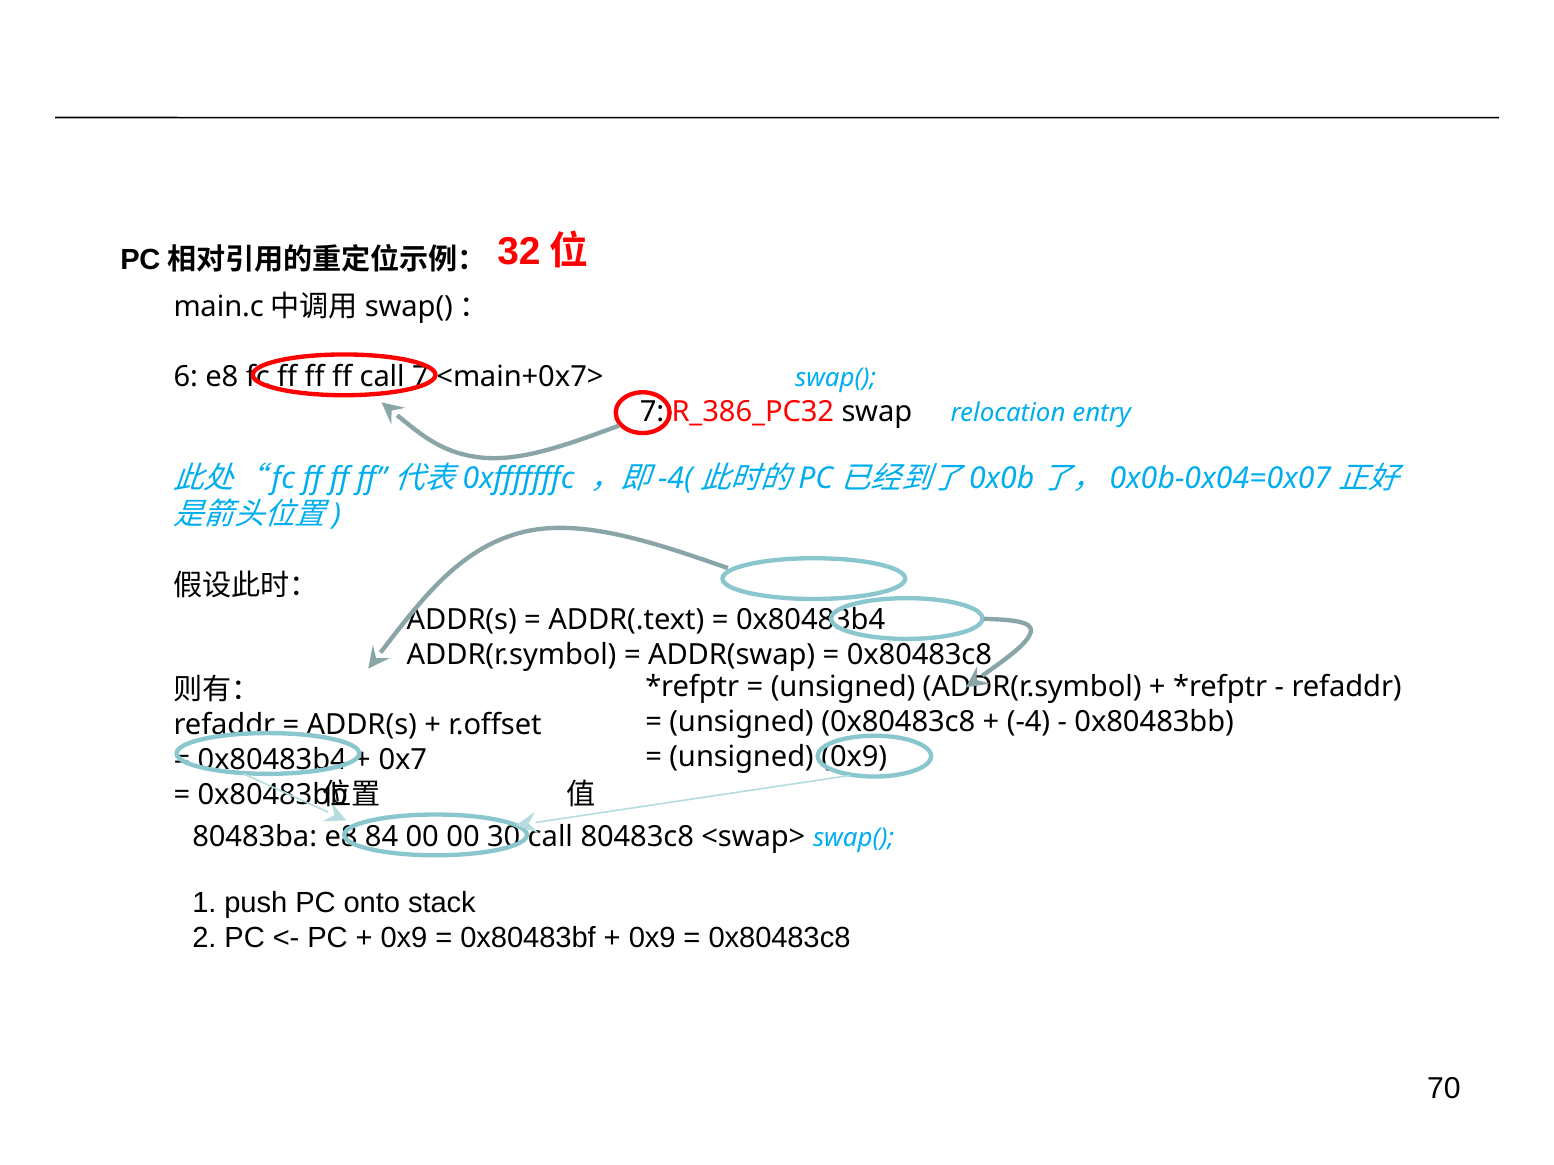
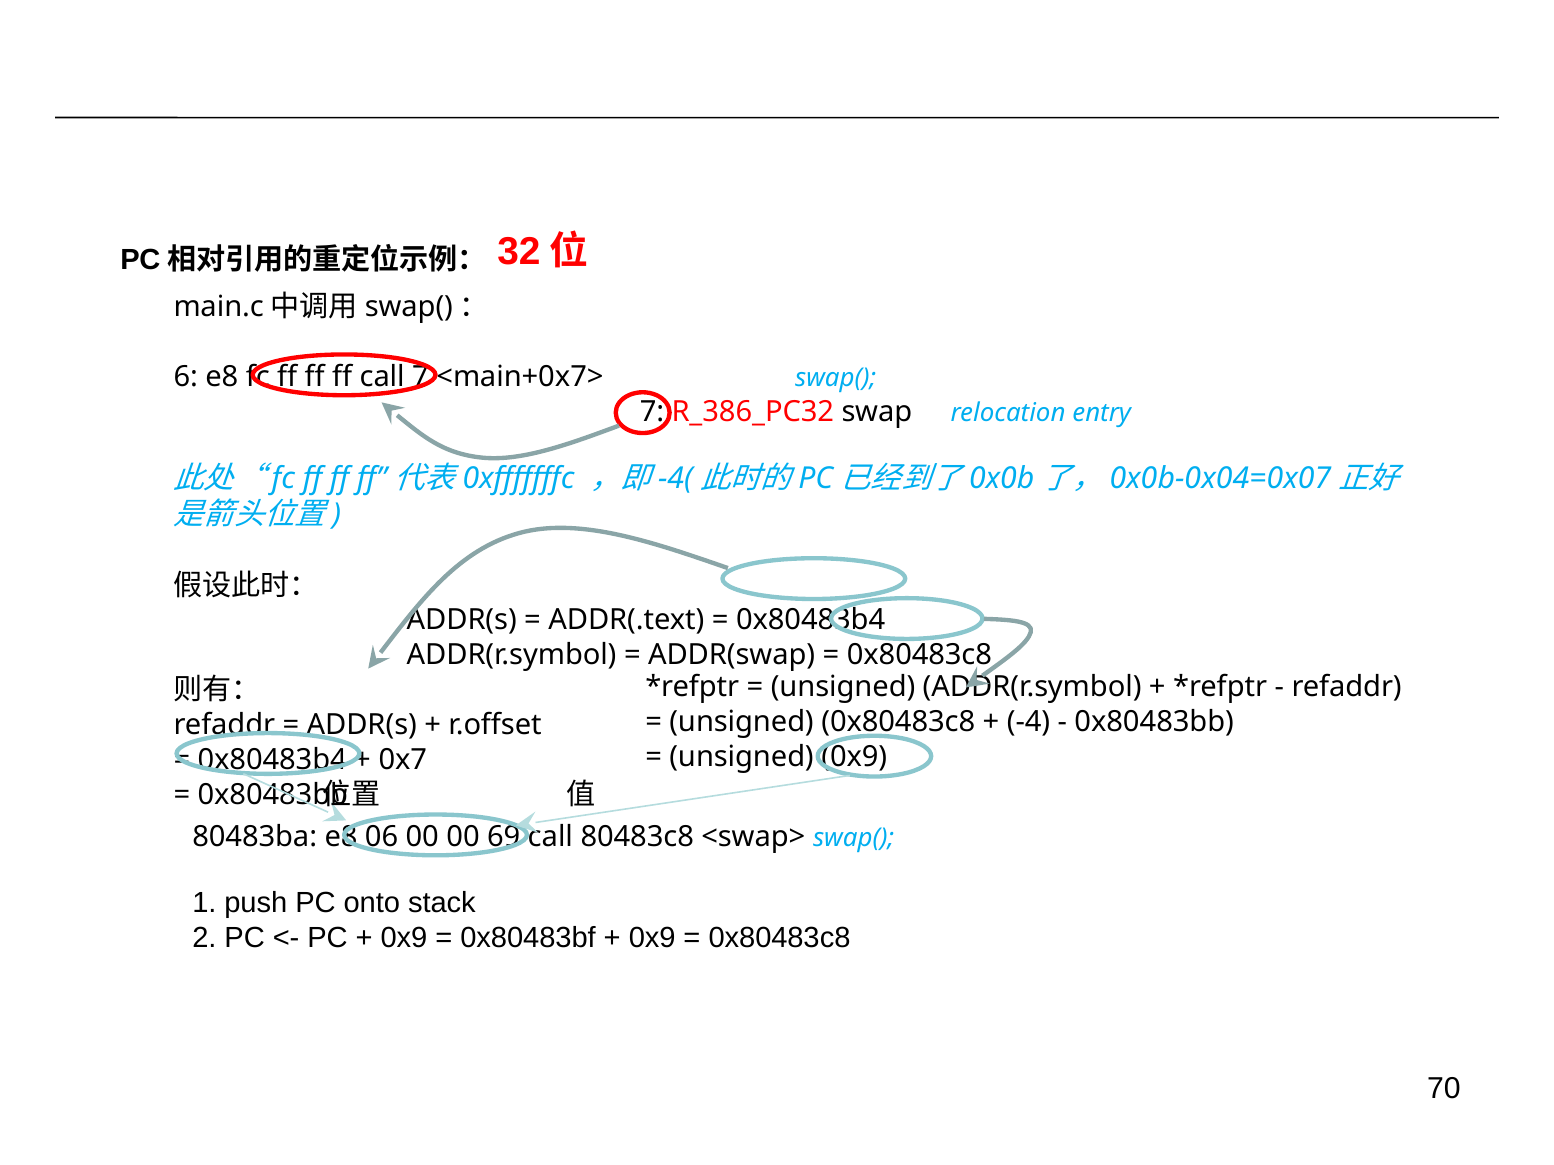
84: 84 -> 06 (382, 838)
30: 30 -> 69 (504, 838)
